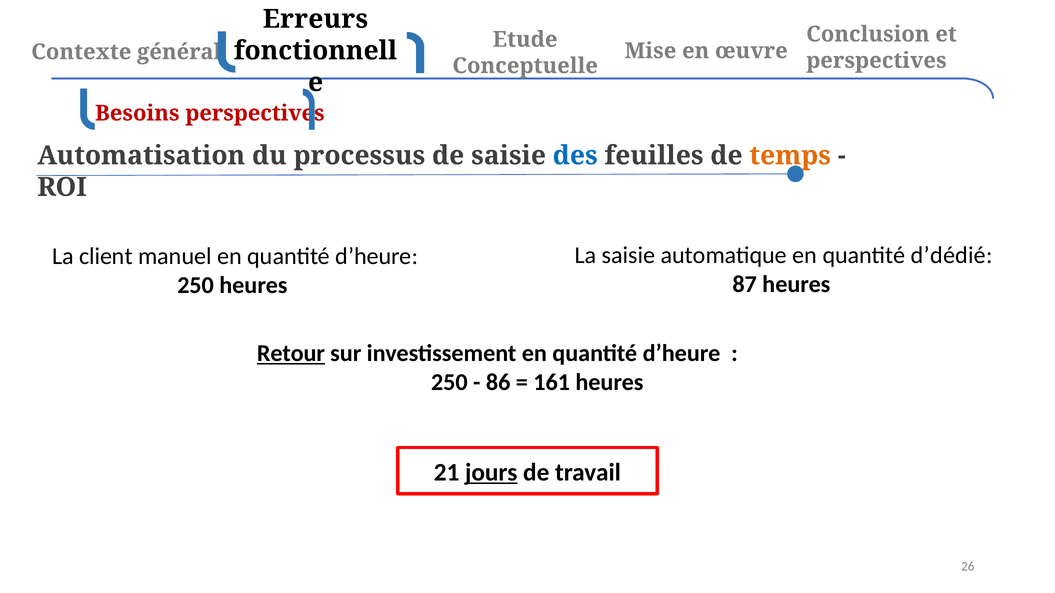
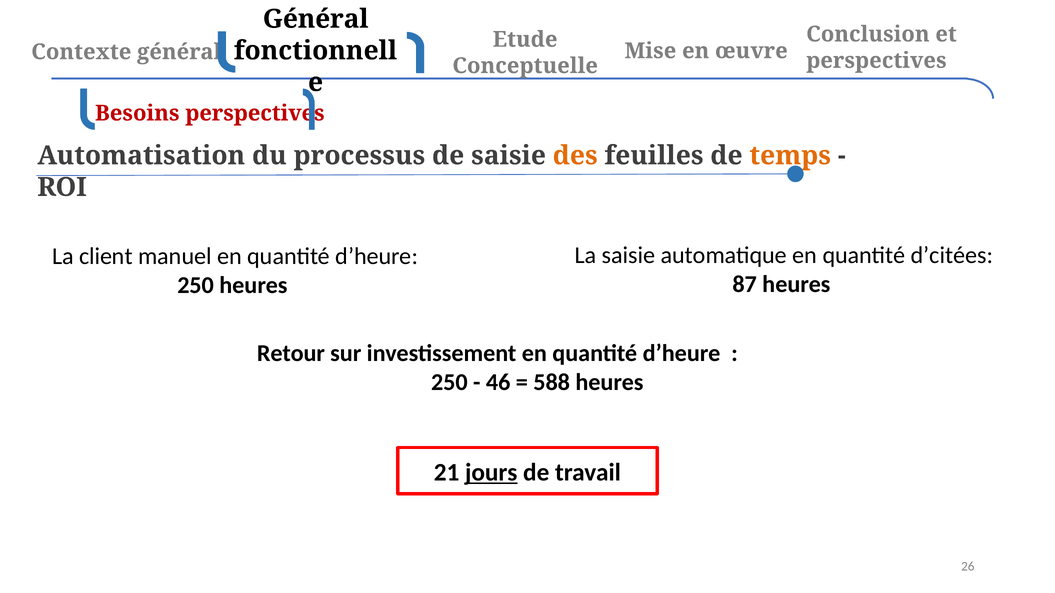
Erreurs: Erreurs -> Général (316, 19)
des colour: blue -> orange (575, 156)
d’dédié: d’dédié -> d’citées (952, 255)
Retour underline: present -> none (291, 353)
86: 86 -> 46 (498, 382)
161: 161 -> 588 (552, 382)
